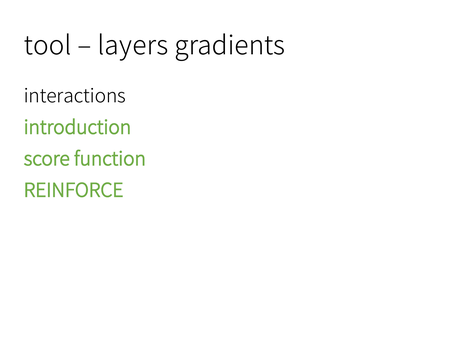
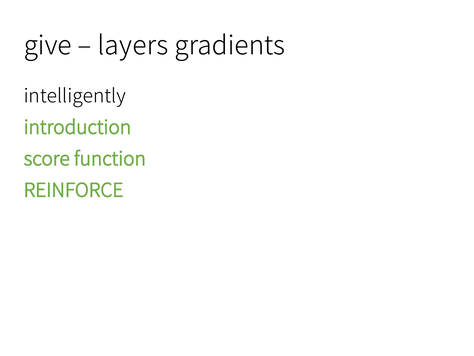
tool: tool -> give (48, 46)
interactions: interactions -> intelligently (75, 96)
